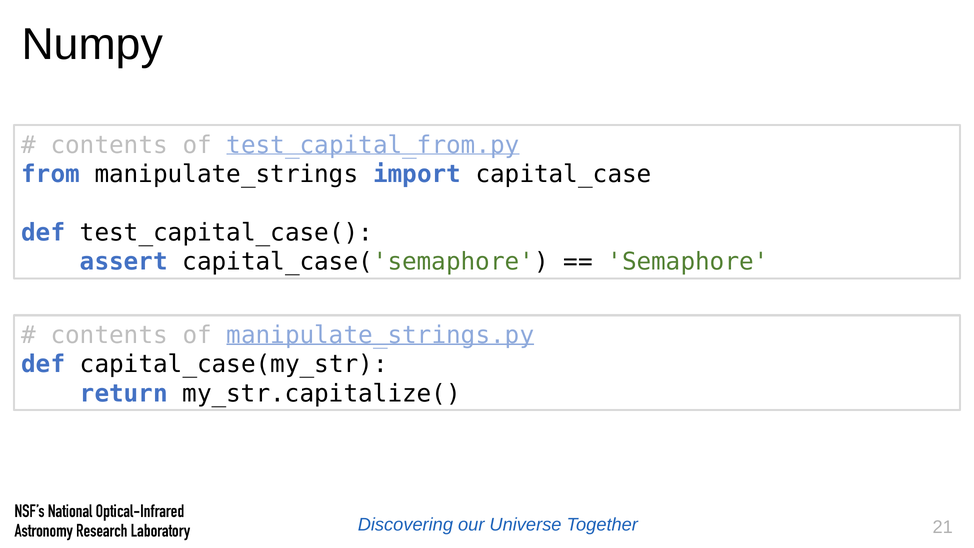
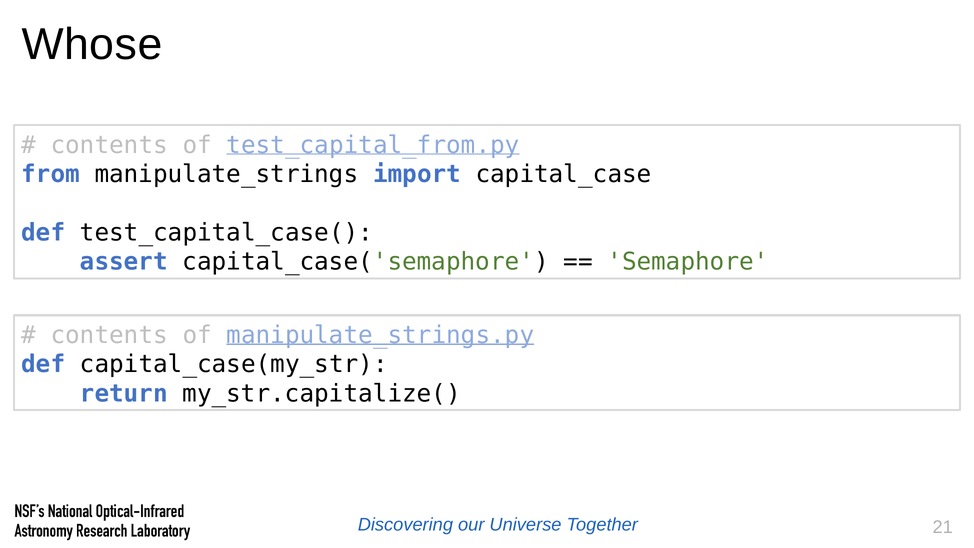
Numpy: Numpy -> Whose (92, 45)
